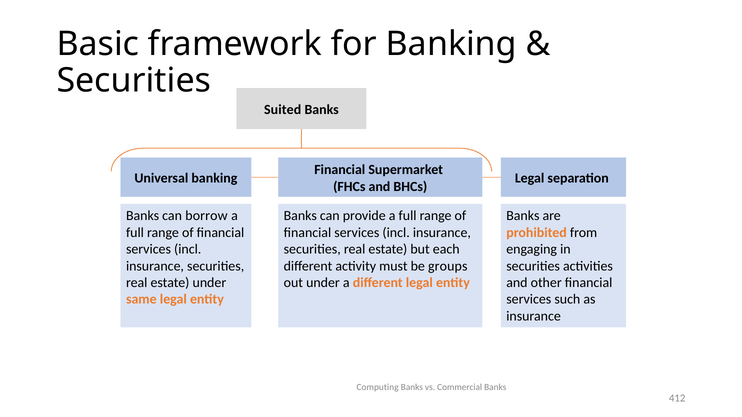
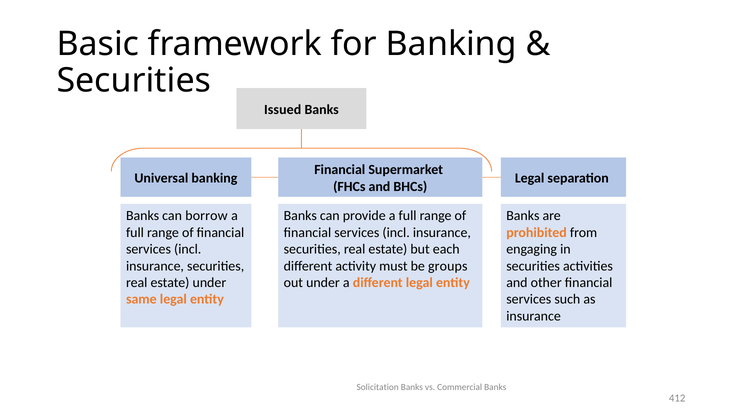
Suited: Suited -> Issued (283, 110)
Computing: Computing -> Solicitation (378, 388)
